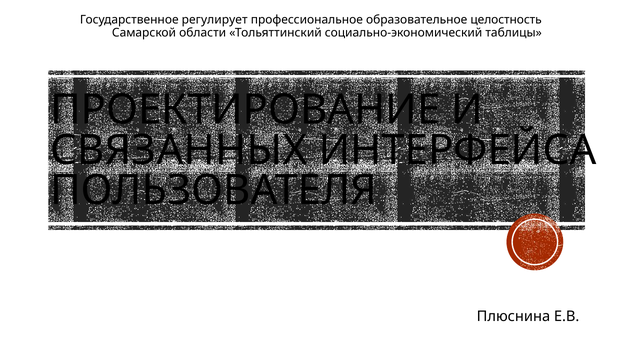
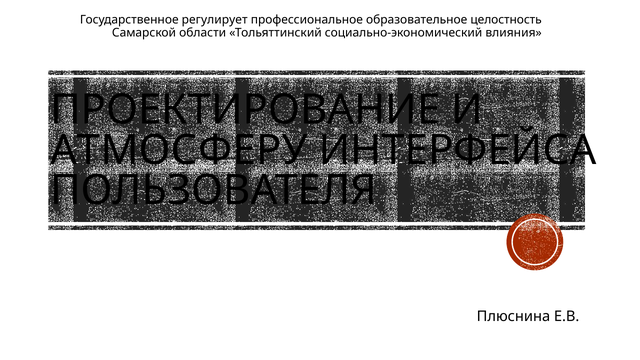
таблицы: таблицы -> влияния (514, 33)
СВЯЗАННЫХ: СВЯЗАННЫХ -> АТМОСФЕРУ (179, 150)
